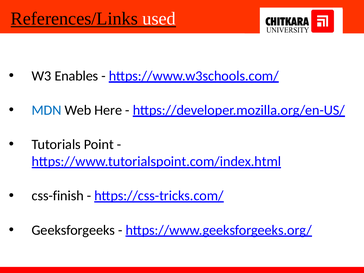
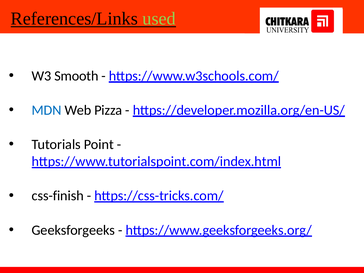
used colour: white -> light green (159, 19)
Enables: Enables -> Smooth (76, 76)
Here: Here -> Pizza (108, 110)
